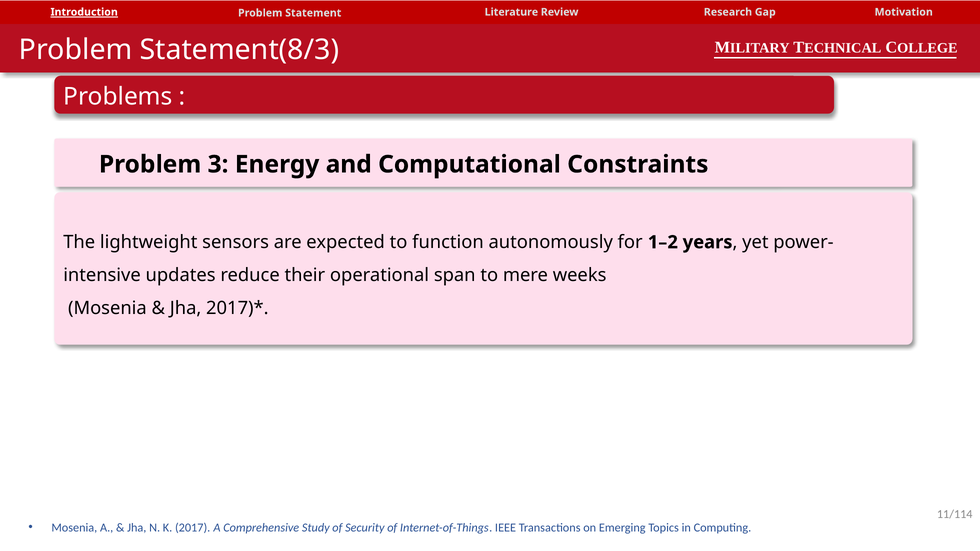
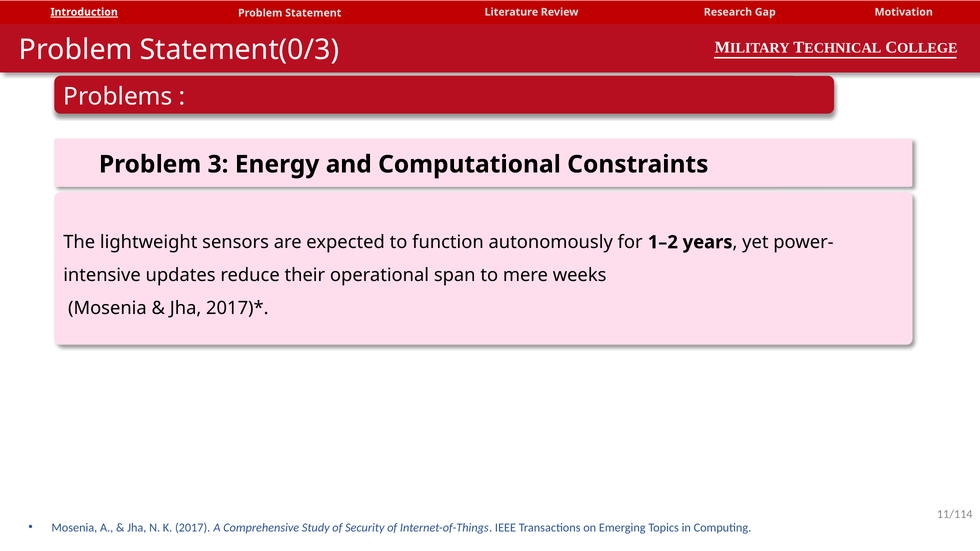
Statement(8/3: Statement(8/3 -> Statement(0/3 (239, 50)
